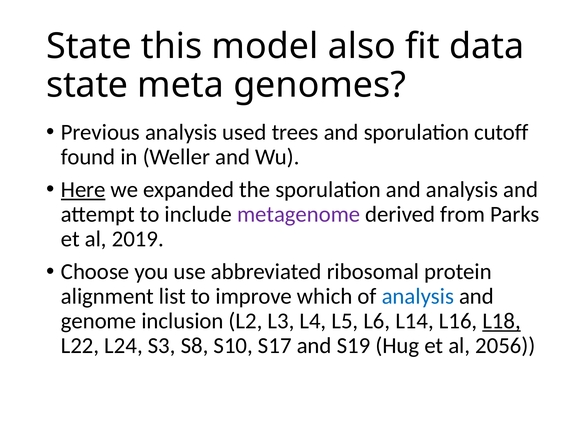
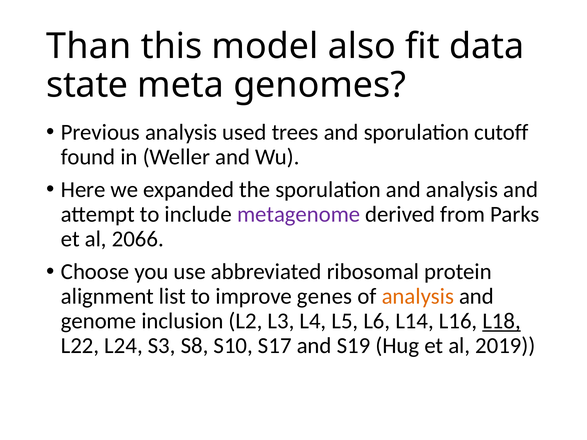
State: State -> Than (89, 46)
Here underline: present -> none (83, 190)
2019: 2019 -> 2066 (138, 239)
which: which -> genes (325, 297)
analysis colour: blue -> orange (418, 297)
2056: 2056 -> 2019 (505, 346)
